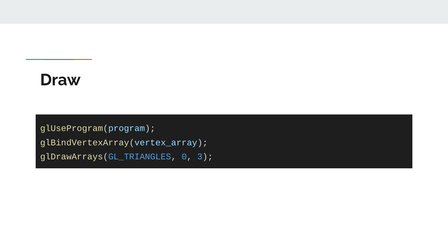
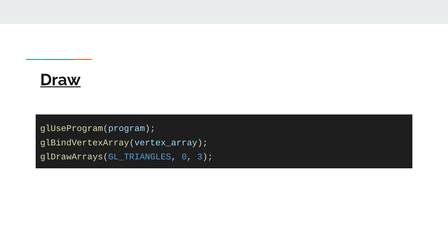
Draw underline: none -> present (60, 80)
